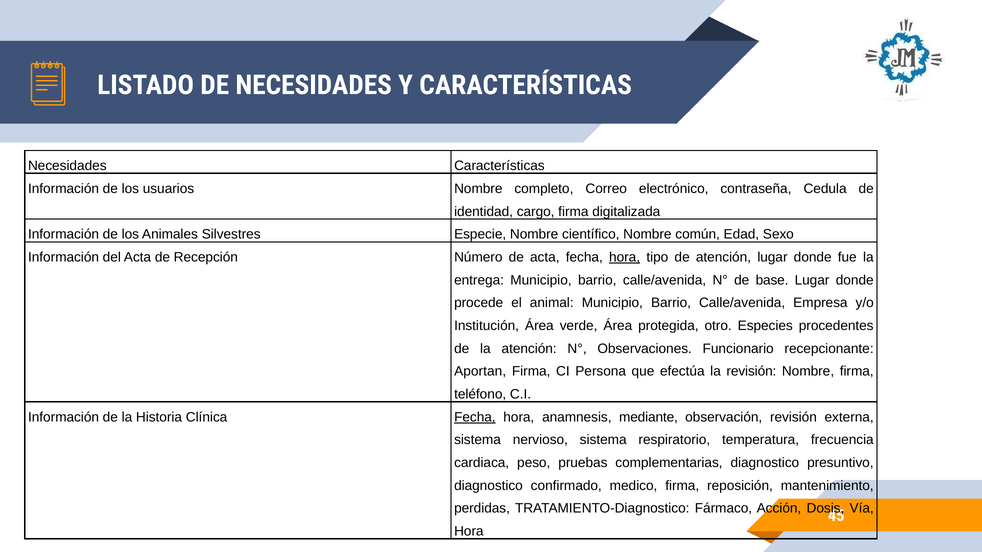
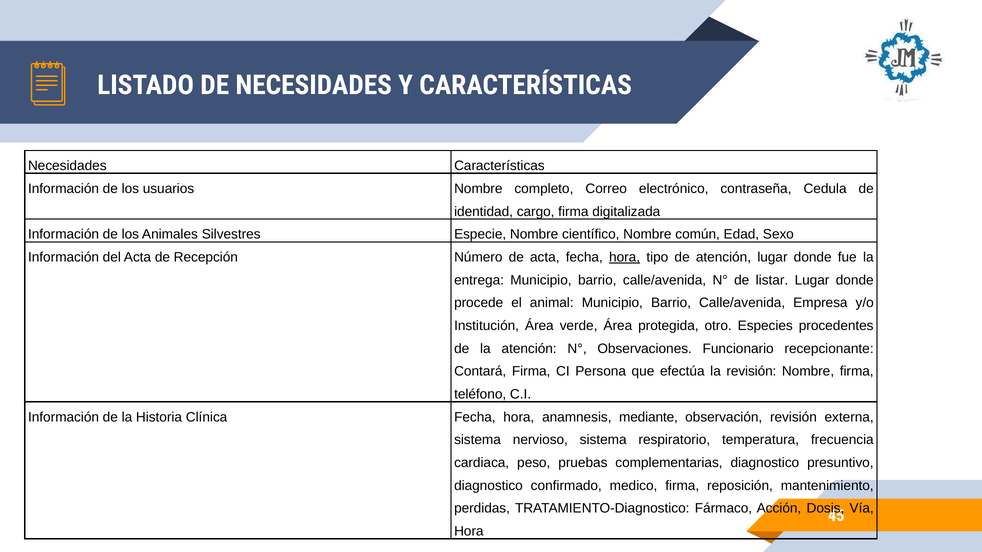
base: base -> listar (772, 280)
Aportan: Aportan -> Contará (480, 372)
Fecha underline: present -> none (475, 417)
